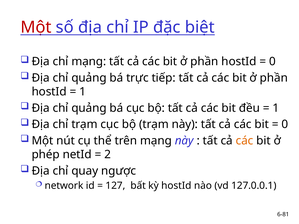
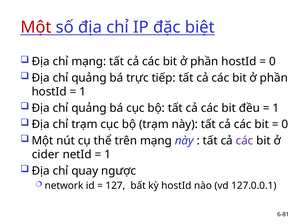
các colour: orange -> purple (245, 141)
phép: phép -> cider (46, 155)
2: 2 -> 1 (108, 155)
